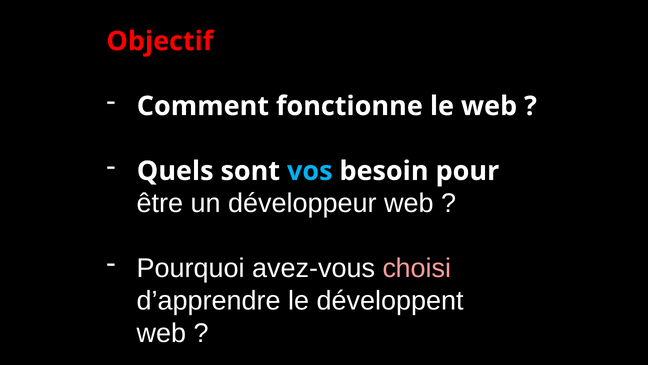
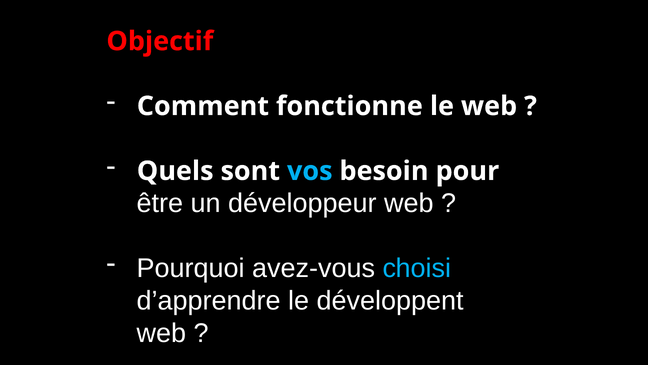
choisi colour: pink -> light blue (417, 268)
